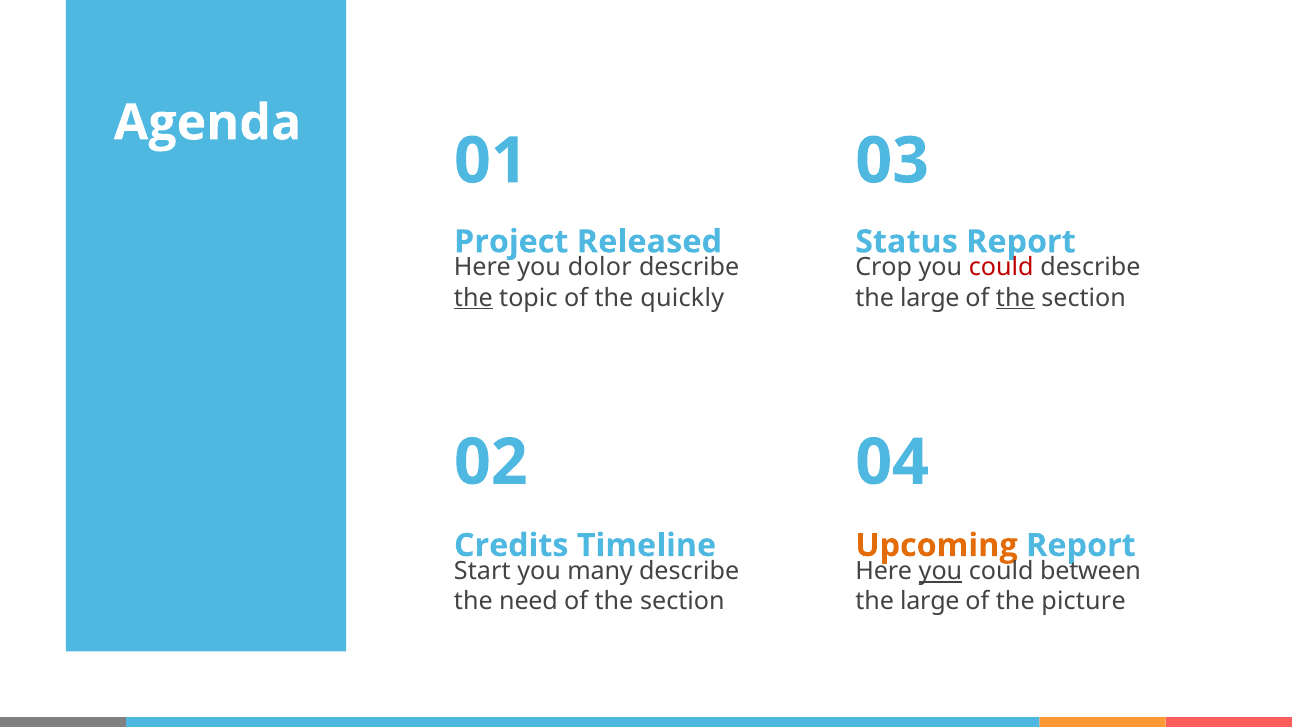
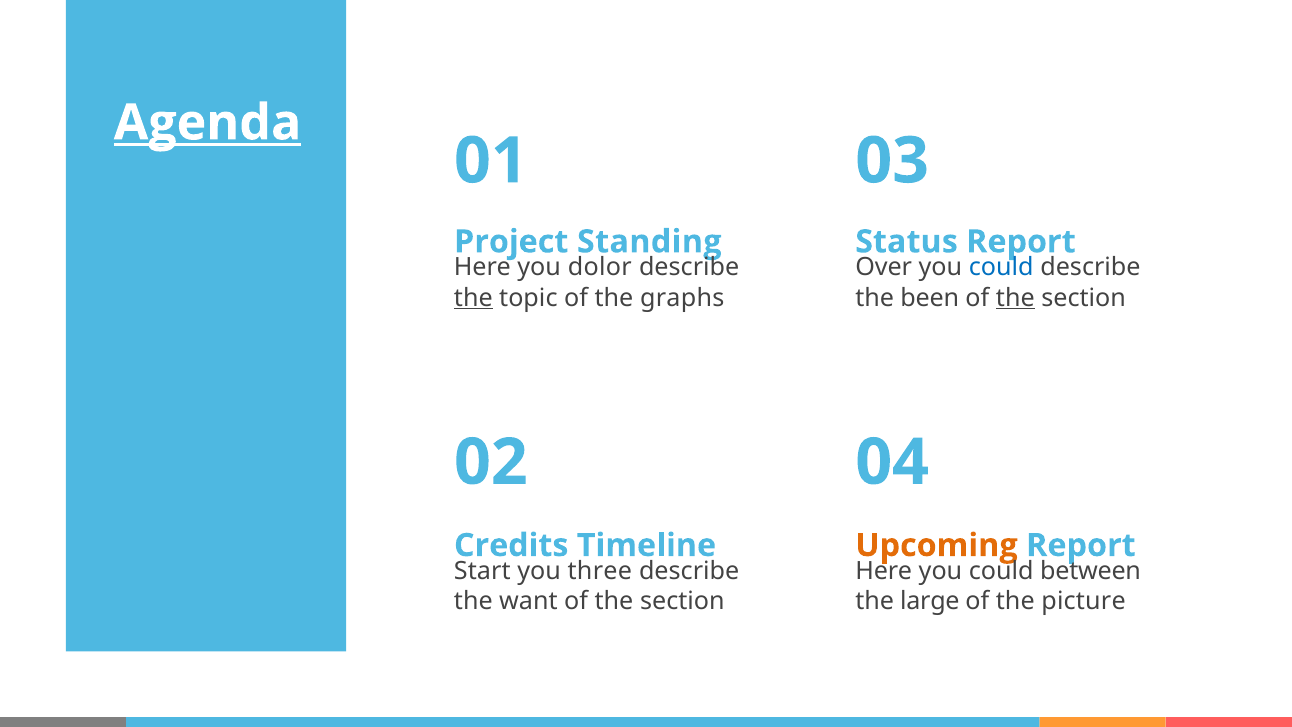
Agenda underline: none -> present (208, 123)
Released: Released -> Standing (649, 242)
Crop: Crop -> Over (884, 267)
could colour: red -> blue (1001, 267)
quickly: quickly -> graphs (682, 298)
large: large -> been (930, 298)
many: many -> three (600, 571)
you underline: present -> none (940, 571)
need: need -> want (528, 601)
